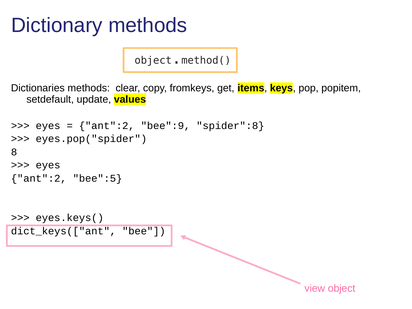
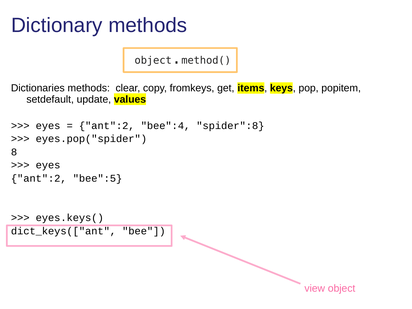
bee":9: bee":9 -> bee":4 (165, 126)
